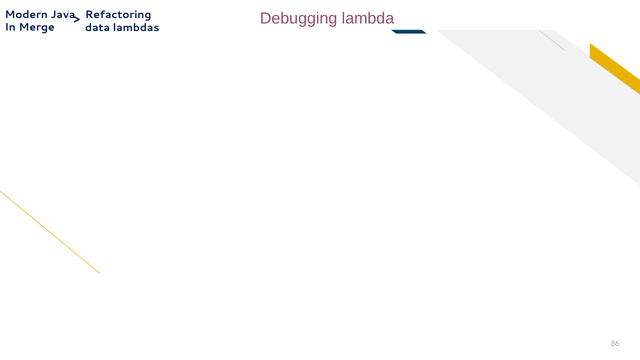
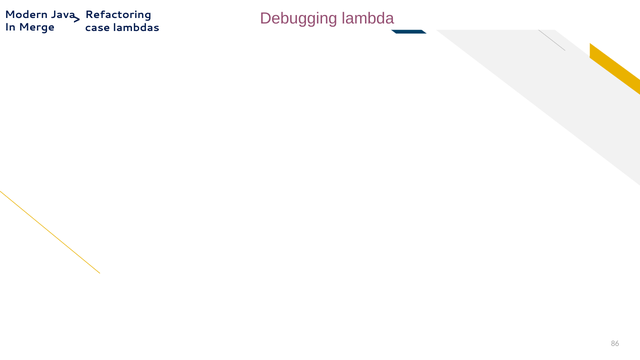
data: data -> case (98, 28)
